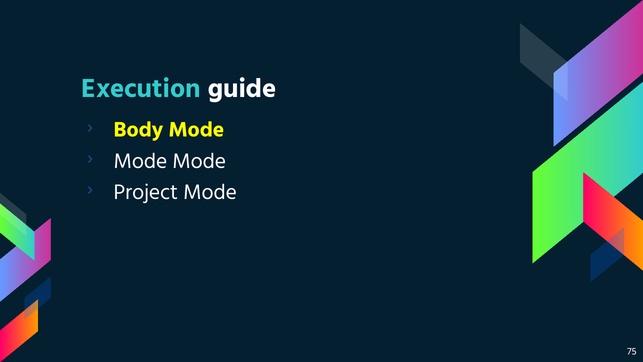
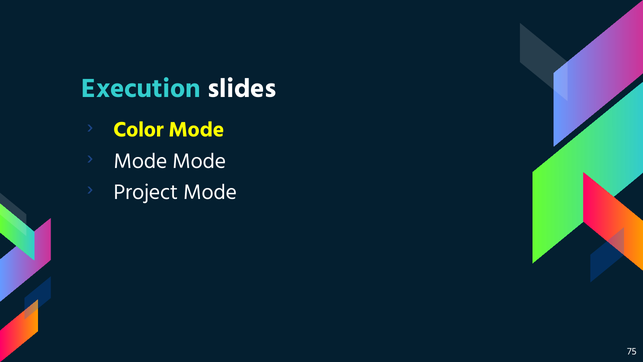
guide: guide -> slides (242, 88)
Body: Body -> Color (139, 130)
